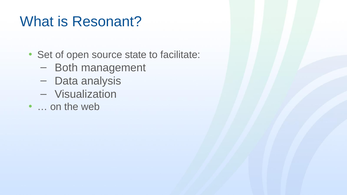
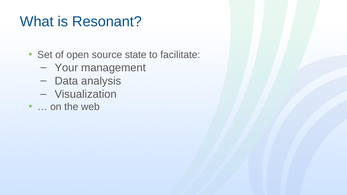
Both: Both -> Your (66, 68)
